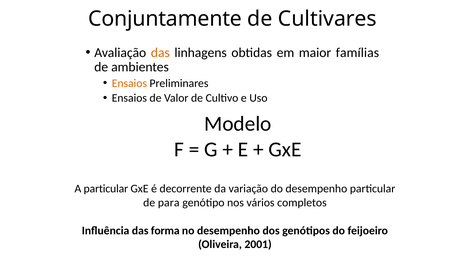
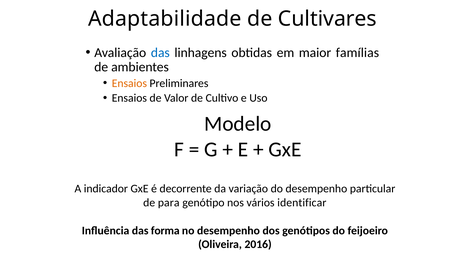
Conjuntamente: Conjuntamente -> Adaptabilidade (165, 19)
das colour: orange -> blue (160, 53)
A particular: particular -> indicador (106, 189)
completos: completos -> identificar (302, 203)
2001: 2001 -> 2016 (258, 245)
